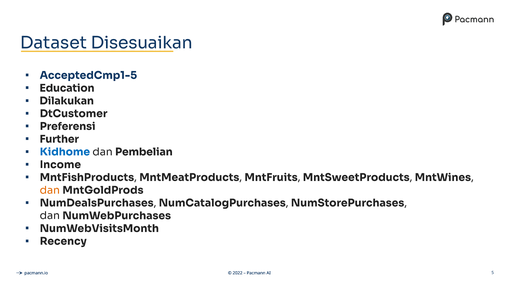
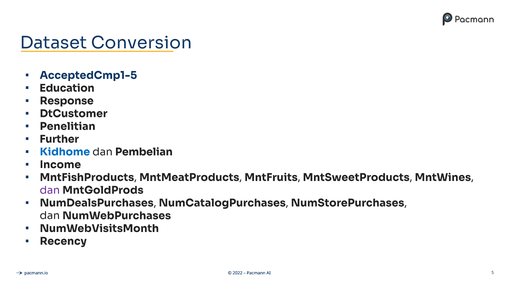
Disesuaikan: Disesuaikan -> Conversion (142, 43)
Dilakukan: Dilakukan -> Response (67, 101)
Preferensi: Preferensi -> Penelitian (68, 126)
dan colour: orange -> purple (50, 190)
